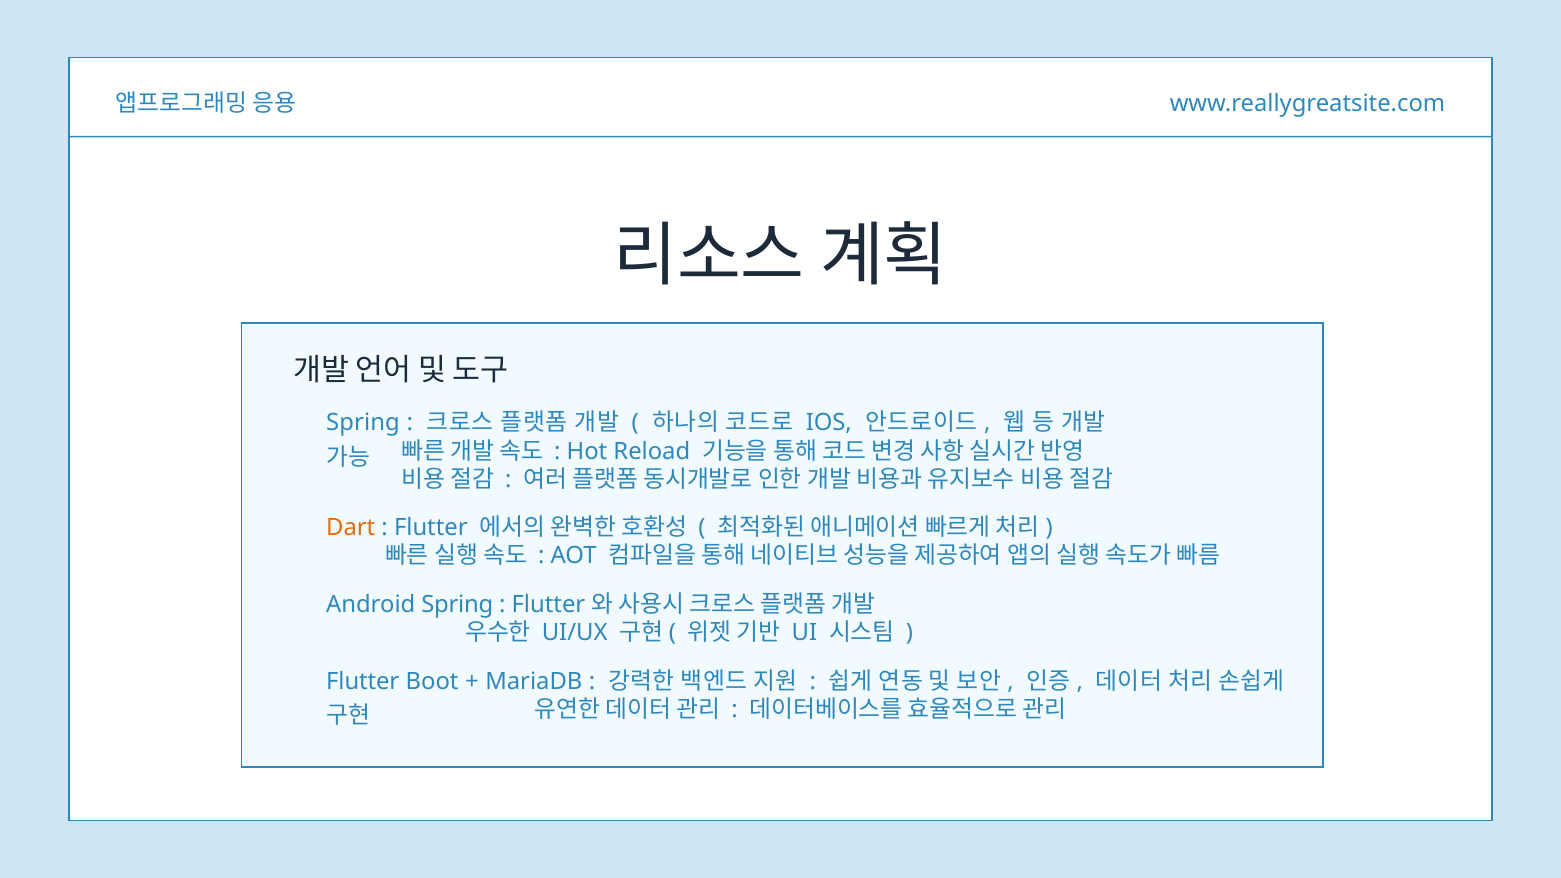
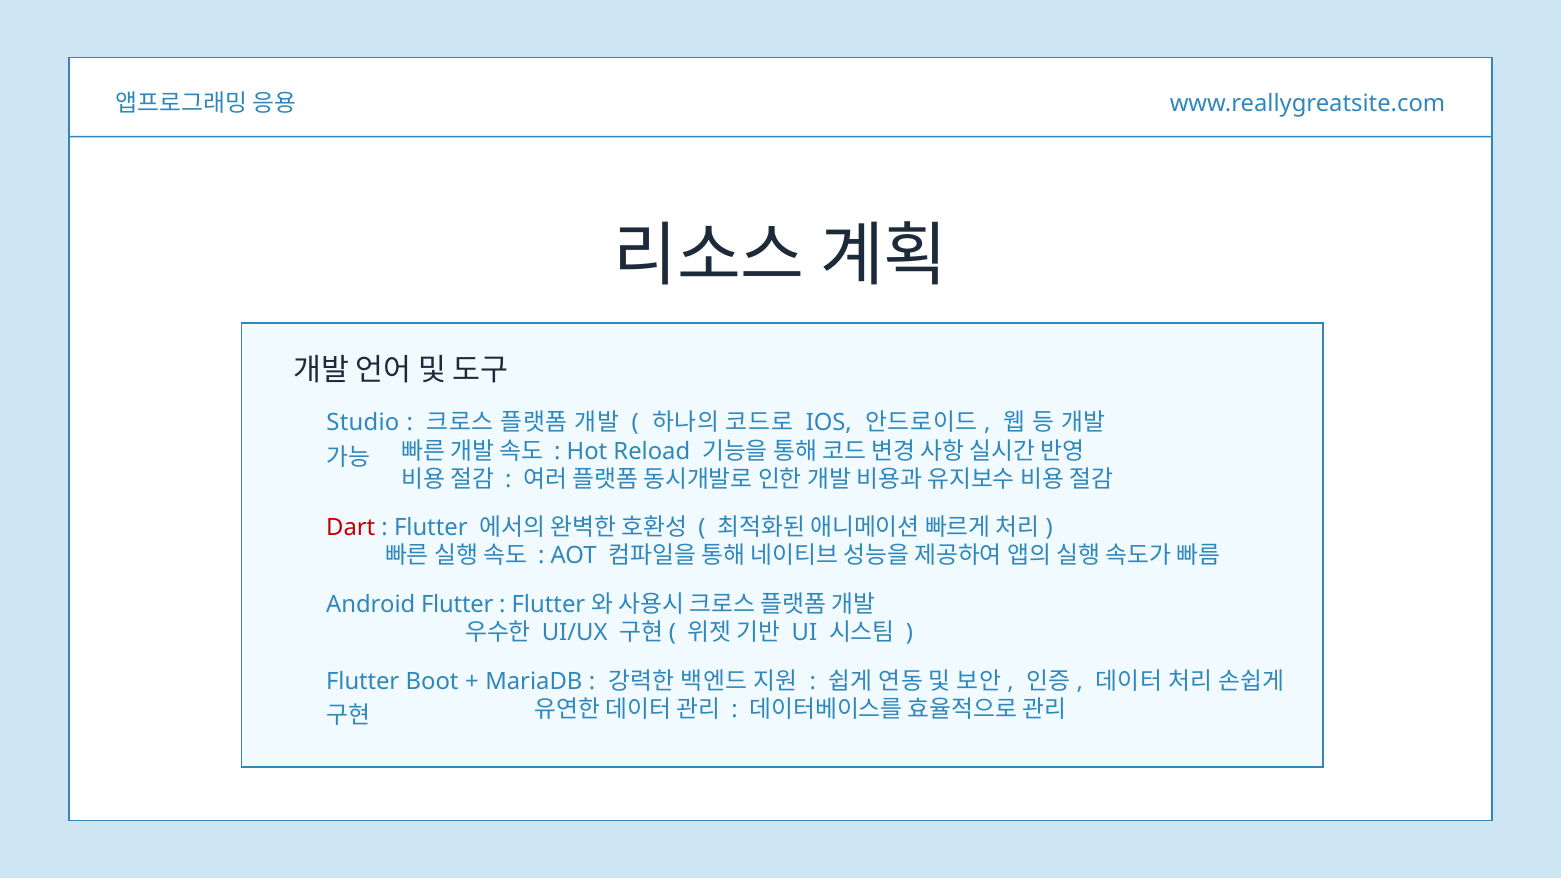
Spring: Spring -> Studio (363, 423)
Dart colour: orange -> red (351, 528)
Android Spring: Spring -> Flutter (457, 605)
